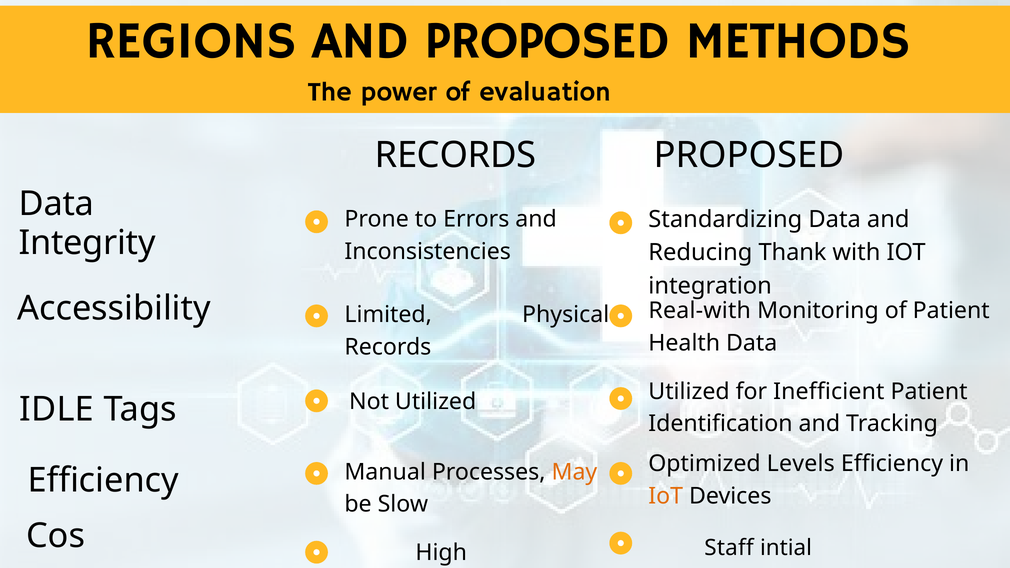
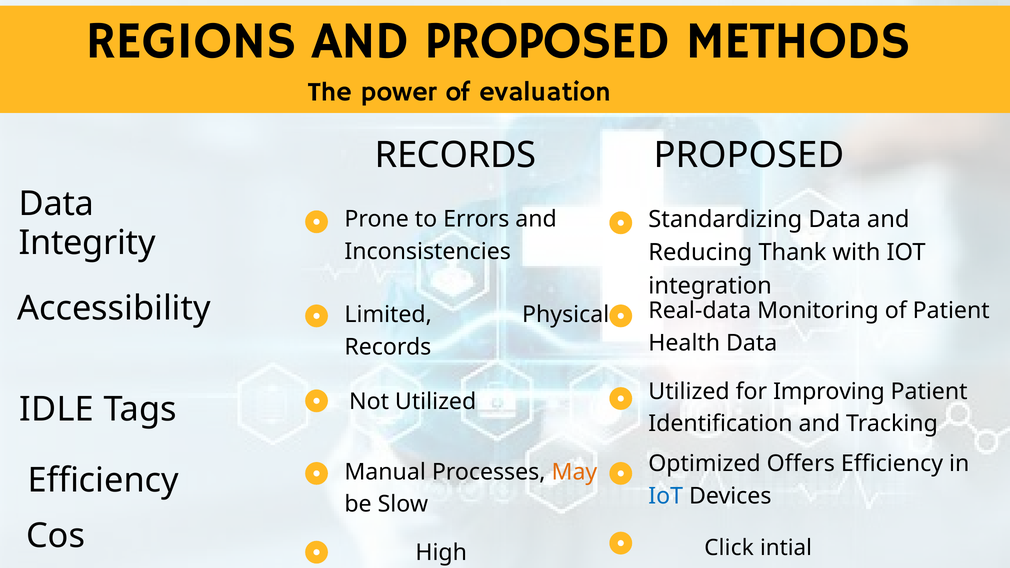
Real-with: Real-with -> Real-data (700, 311)
Inefficient: Inefficient -> Improving (829, 391)
Levels: Levels -> Offers (801, 464)
IoT colour: orange -> blue (666, 496)
Staff: Staff -> Click (729, 548)
